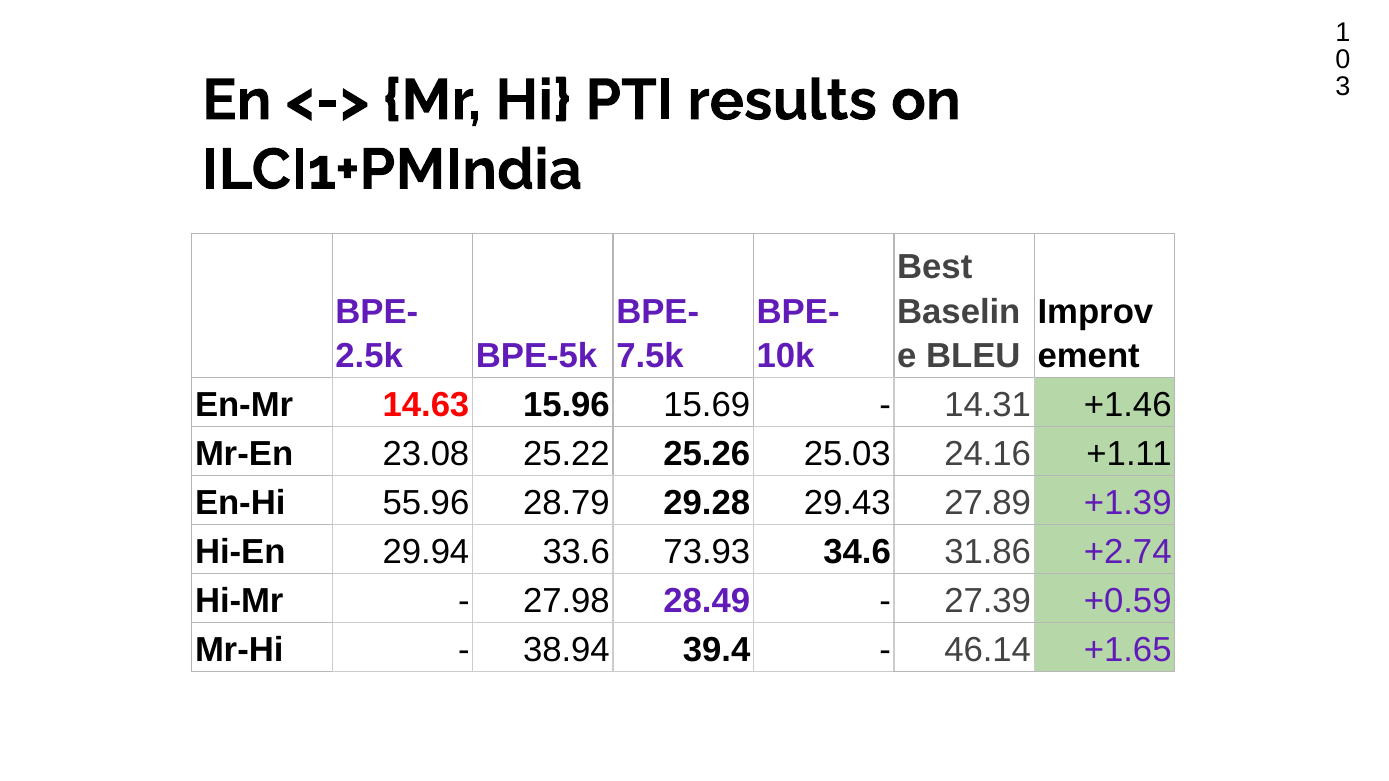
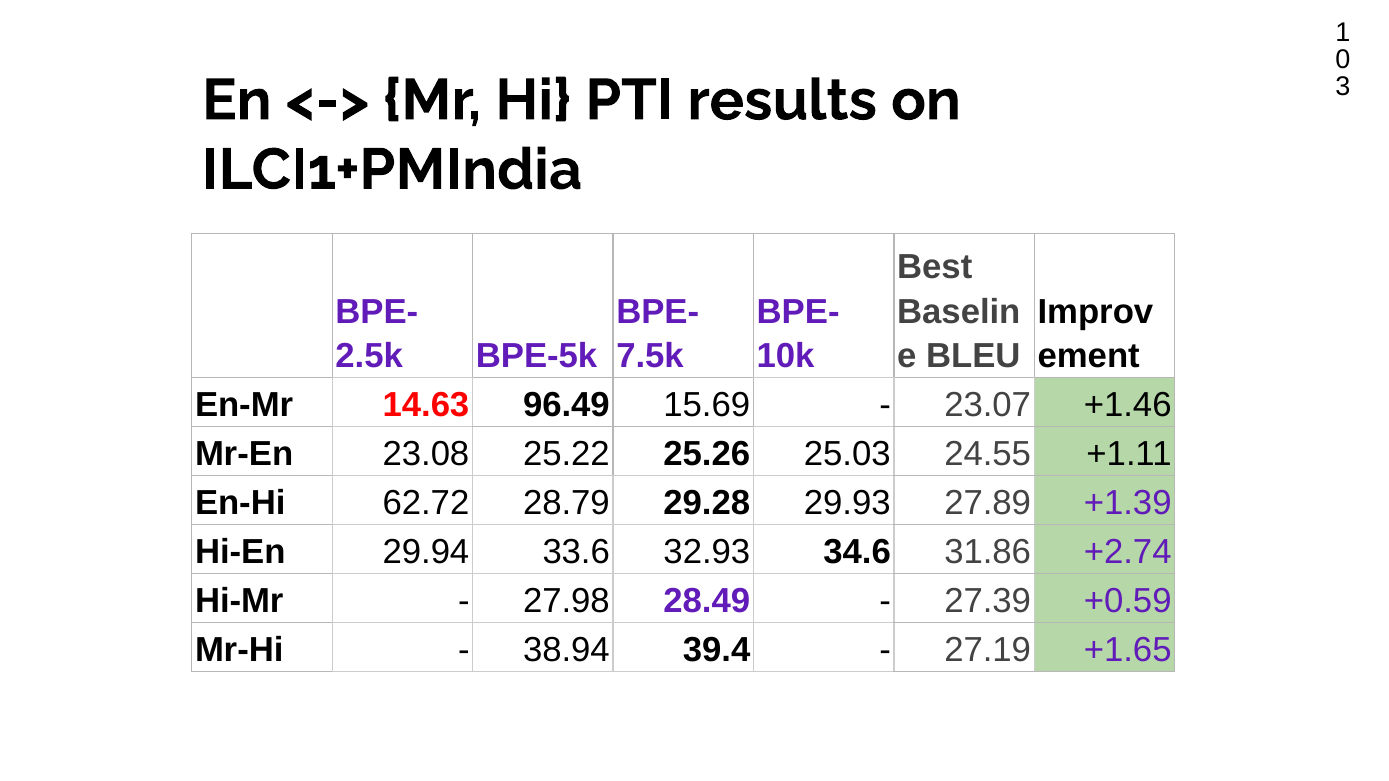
15.96: 15.96 -> 96.49 (566, 406)
14.31: 14.31 -> 23.07 (988, 406)
24.16: 24.16 -> 24.55 (988, 455)
55.96: 55.96 -> 62.72 (426, 504)
29.43: 29.43 -> 29.93 (847, 504)
73.93: 73.93 -> 32.93 (707, 553)
46.14: 46.14 -> 27.19 (988, 651)
